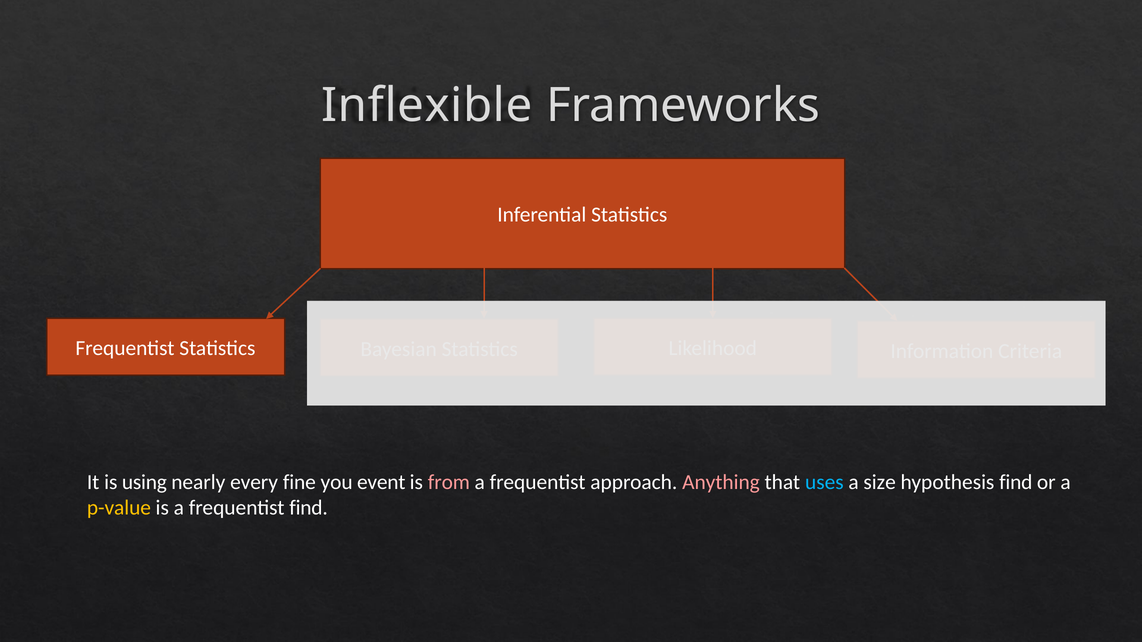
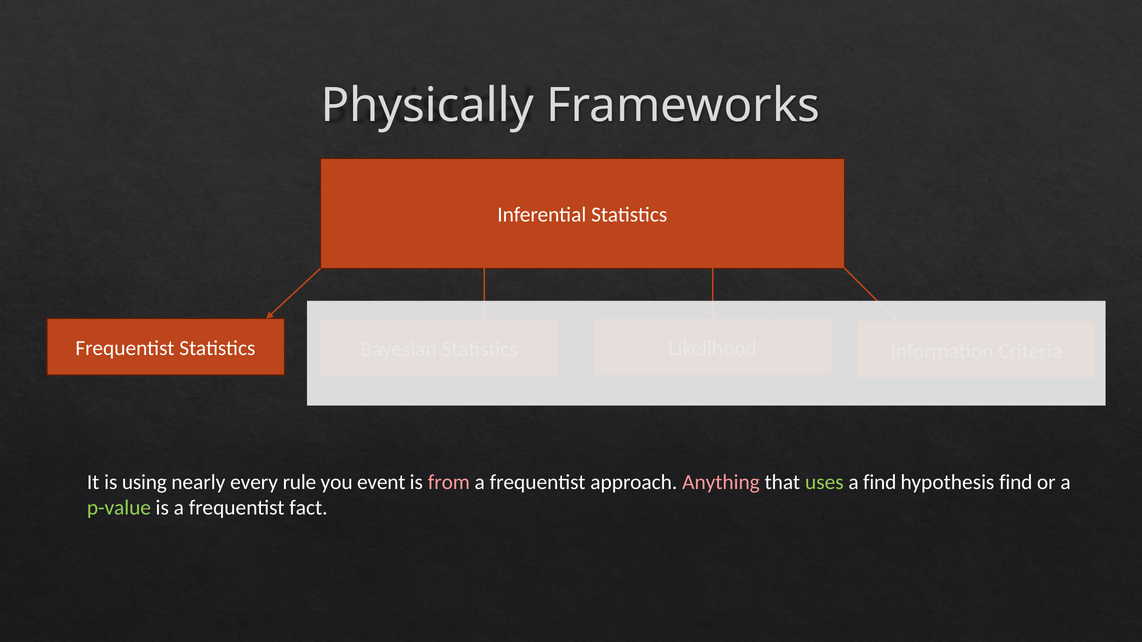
Inflexible: Inflexible -> Physically (427, 106)
fine: fine -> rule (299, 482)
uses colour: light blue -> light green (824, 482)
a size: size -> find (880, 482)
p-value colour: yellow -> light green (119, 508)
frequentist find: find -> fact (308, 508)
